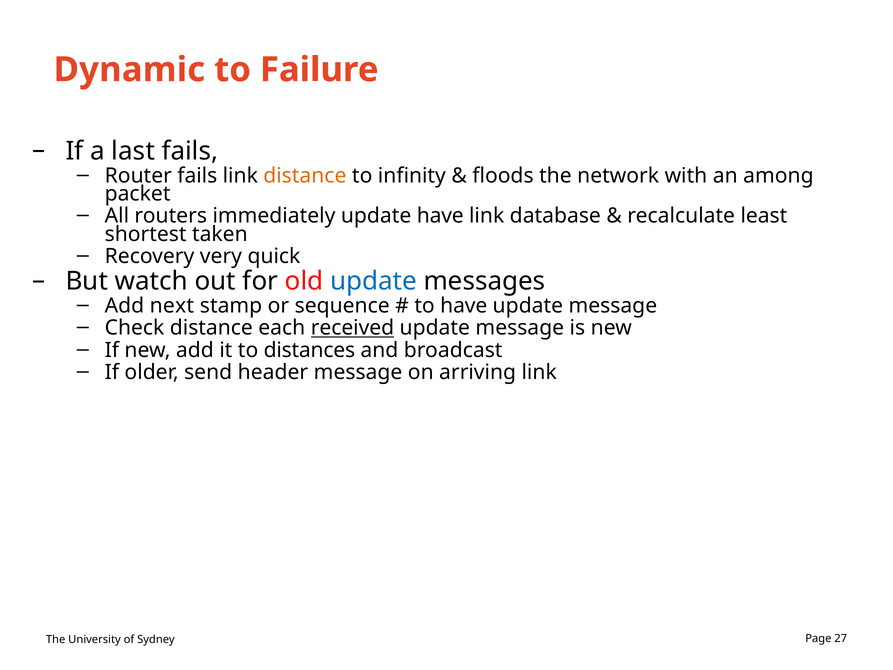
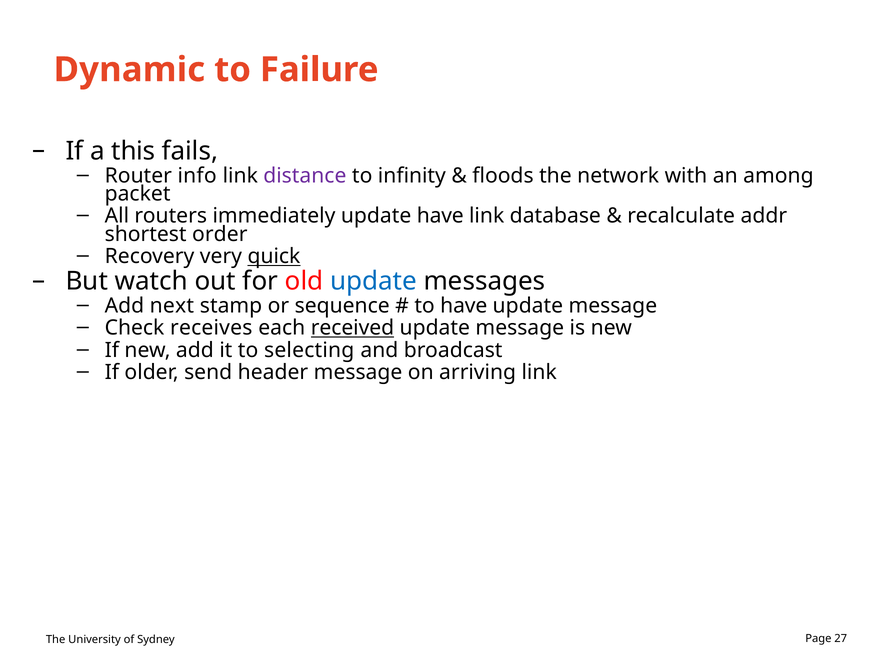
last: last -> this (133, 151)
Router fails: fails -> info (197, 176)
distance colour: orange -> purple (305, 176)
least: least -> addr (764, 216)
taken: taken -> order (220, 234)
quick underline: none -> present (274, 256)
Check distance: distance -> receives (211, 328)
distances: distances -> selecting (309, 350)
